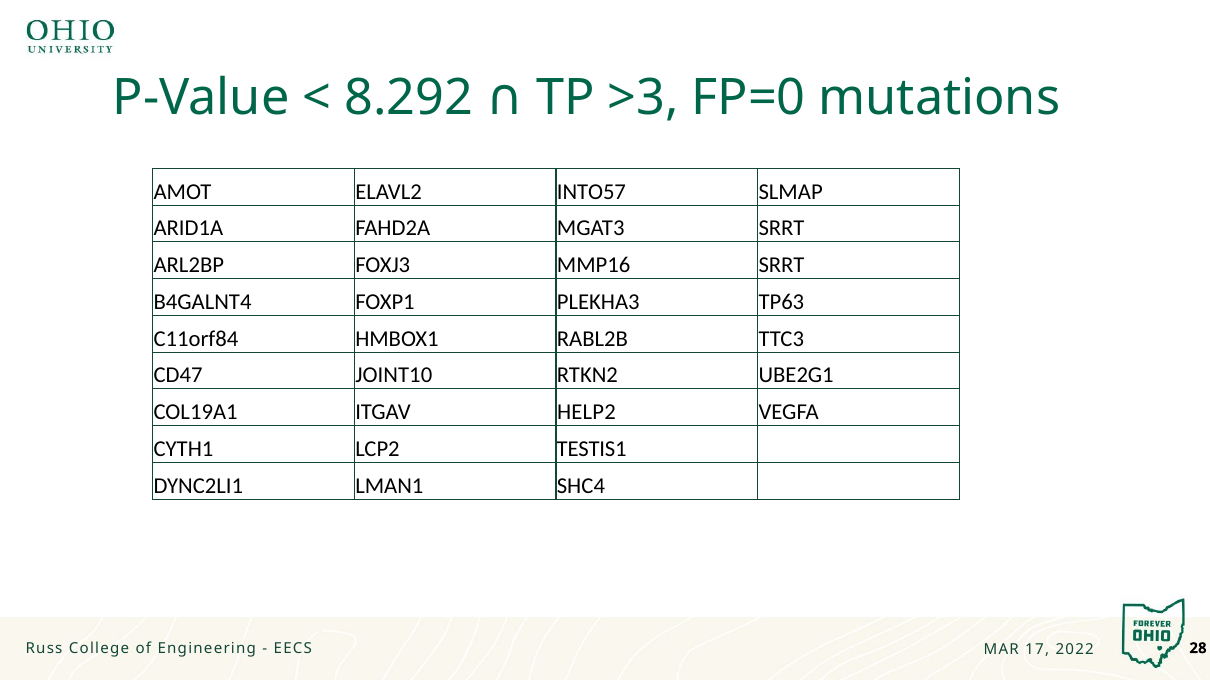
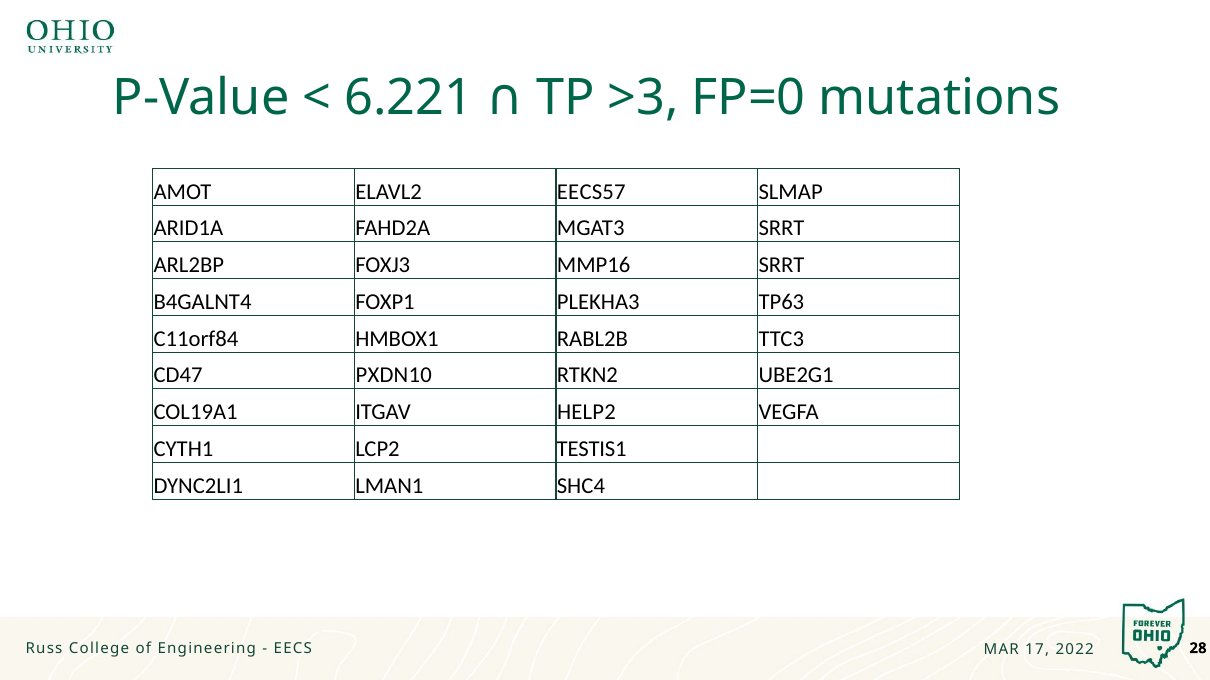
8.292: 8.292 -> 6.221 (409, 98)
INTO57: INTO57 -> EECS57 (591, 192)
JOINT10: JOINT10 -> PXDN10 (394, 376)
